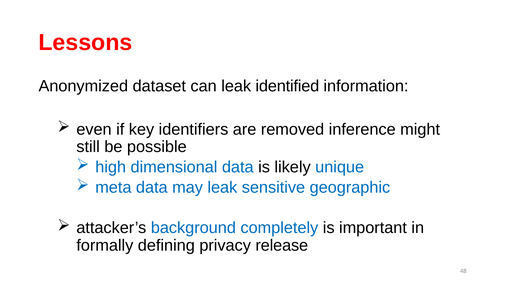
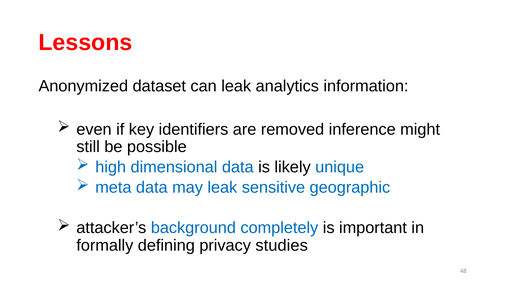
identified: identified -> analytics (287, 86)
release: release -> studies (282, 246)
